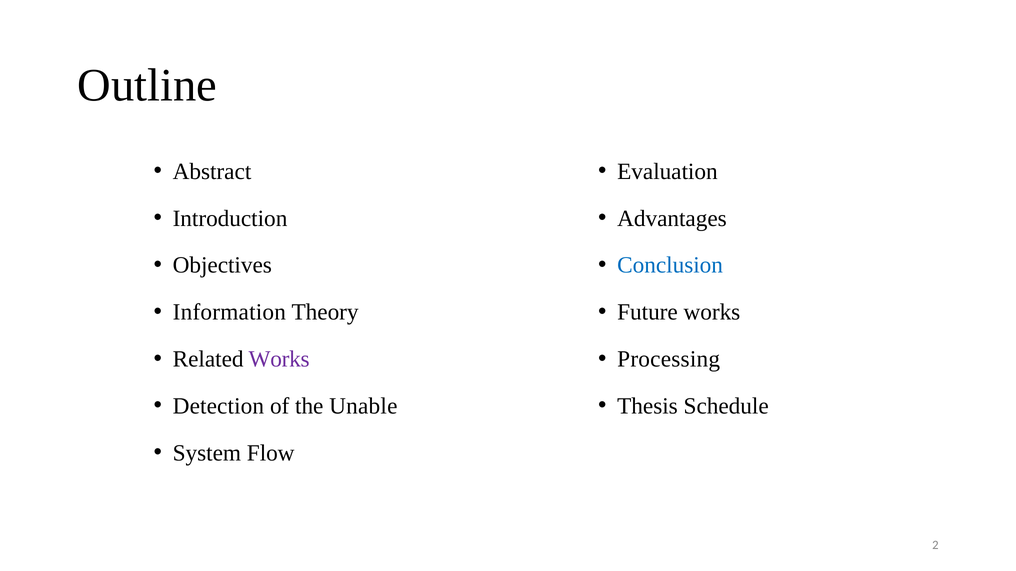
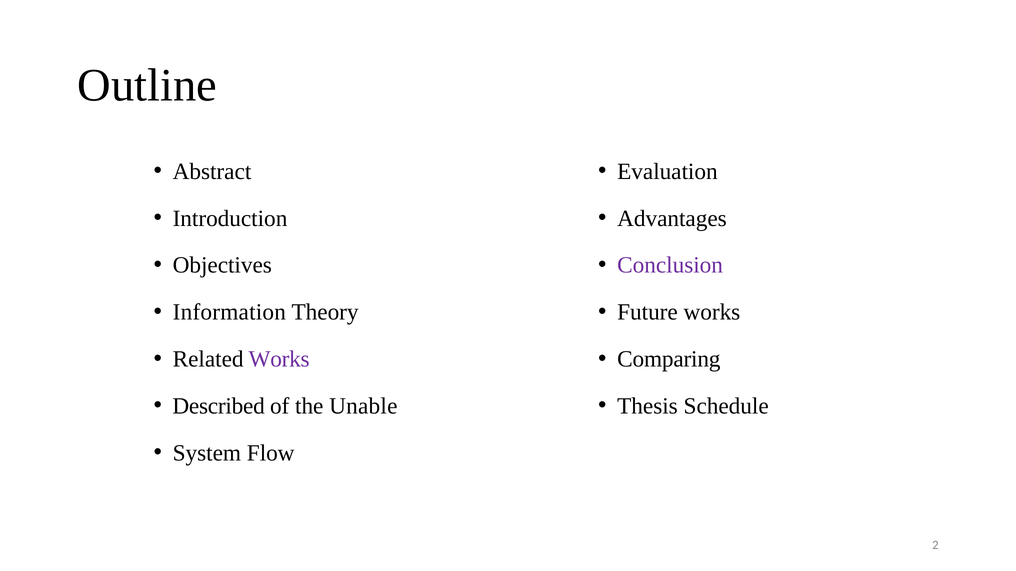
Conclusion colour: blue -> purple (670, 265)
Processing: Processing -> Comparing (669, 359)
Detection: Detection -> Described (219, 406)
